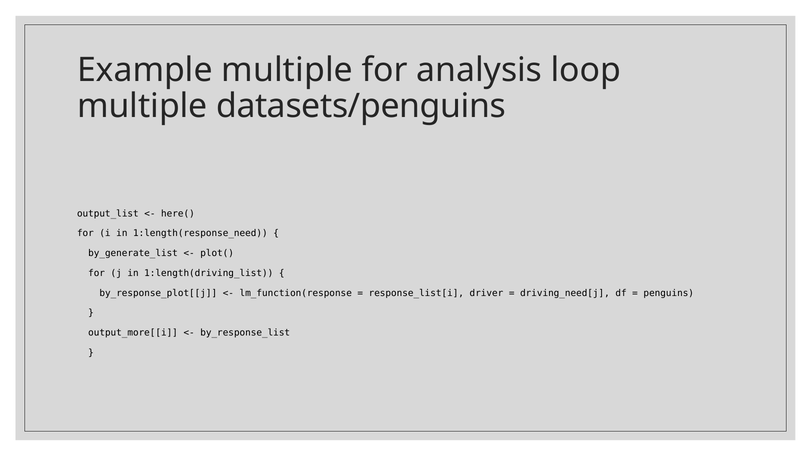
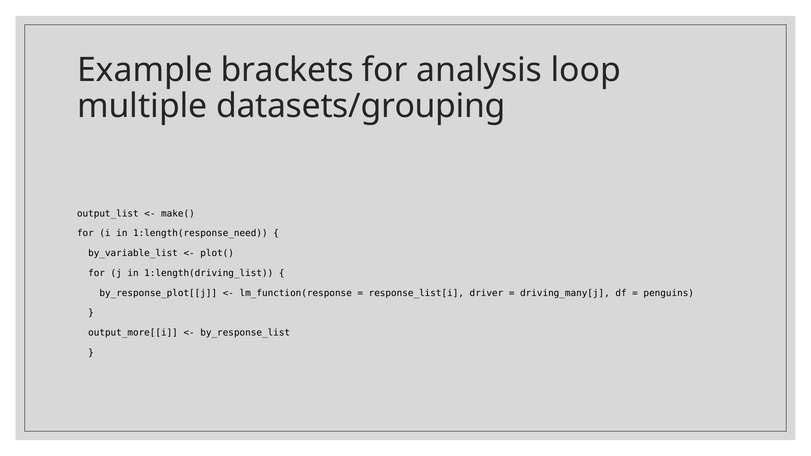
Example multiple: multiple -> brackets (287, 70)
datasets/penguins: datasets/penguins -> datasets/grouping (361, 106)
here(: here( -> make( (178, 214)
by_generate_list: by_generate_list -> by_variable_list (133, 253)
driving_need[j: driving_need[j -> driving_many[j (565, 293)
